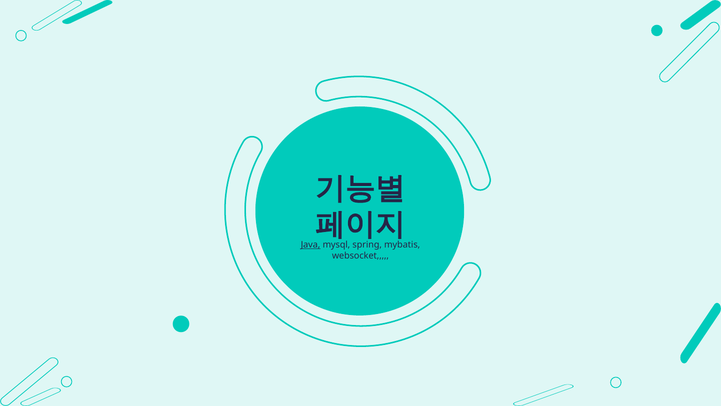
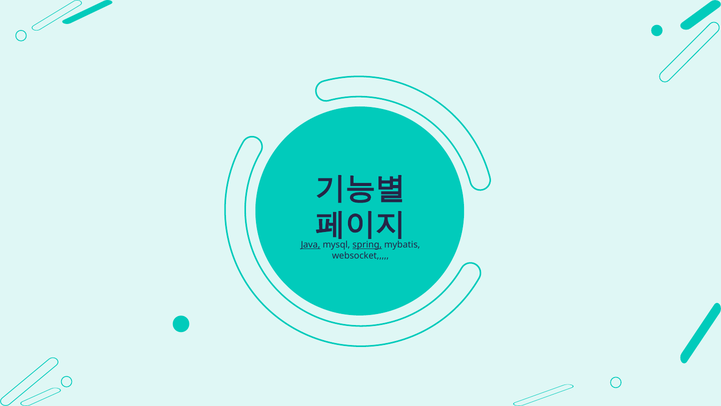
spring underline: none -> present (367, 245)
